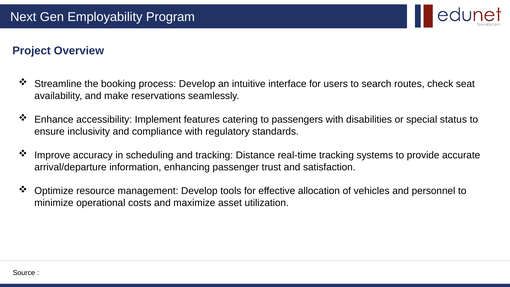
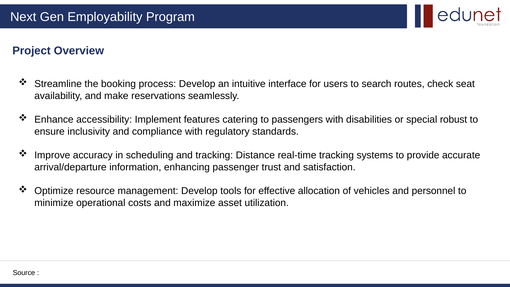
status: status -> robust (454, 120)
